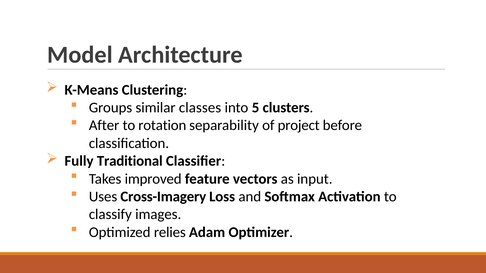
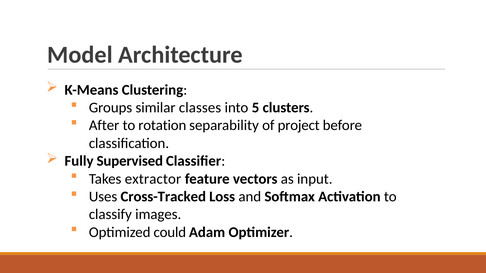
Traditional: Traditional -> Supervised (130, 161)
improved: improved -> extractor (153, 179)
Cross-Imagery: Cross-Imagery -> Cross-Tracked (163, 197)
relies: relies -> could (170, 232)
